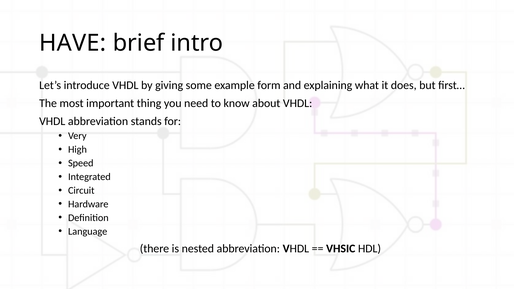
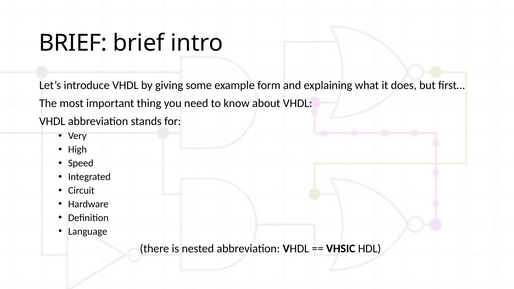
HAVE: HAVE -> BRIEF (73, 43)
